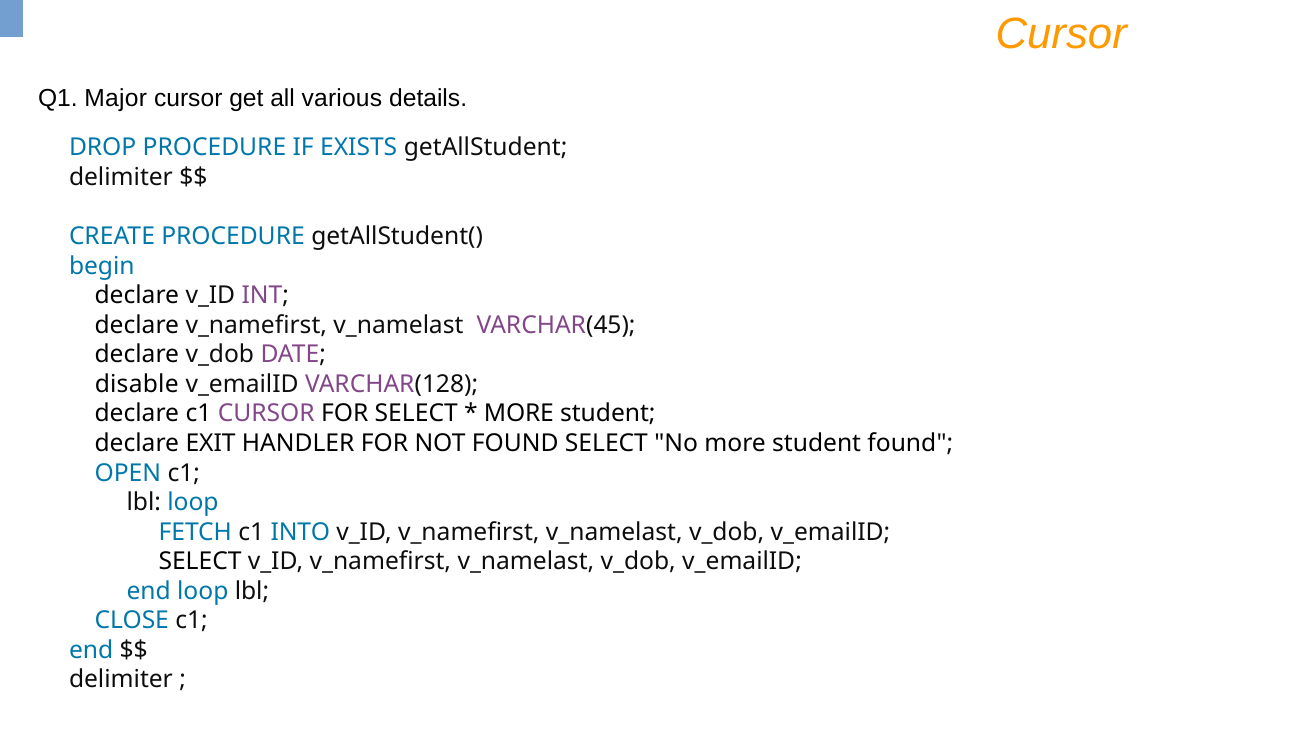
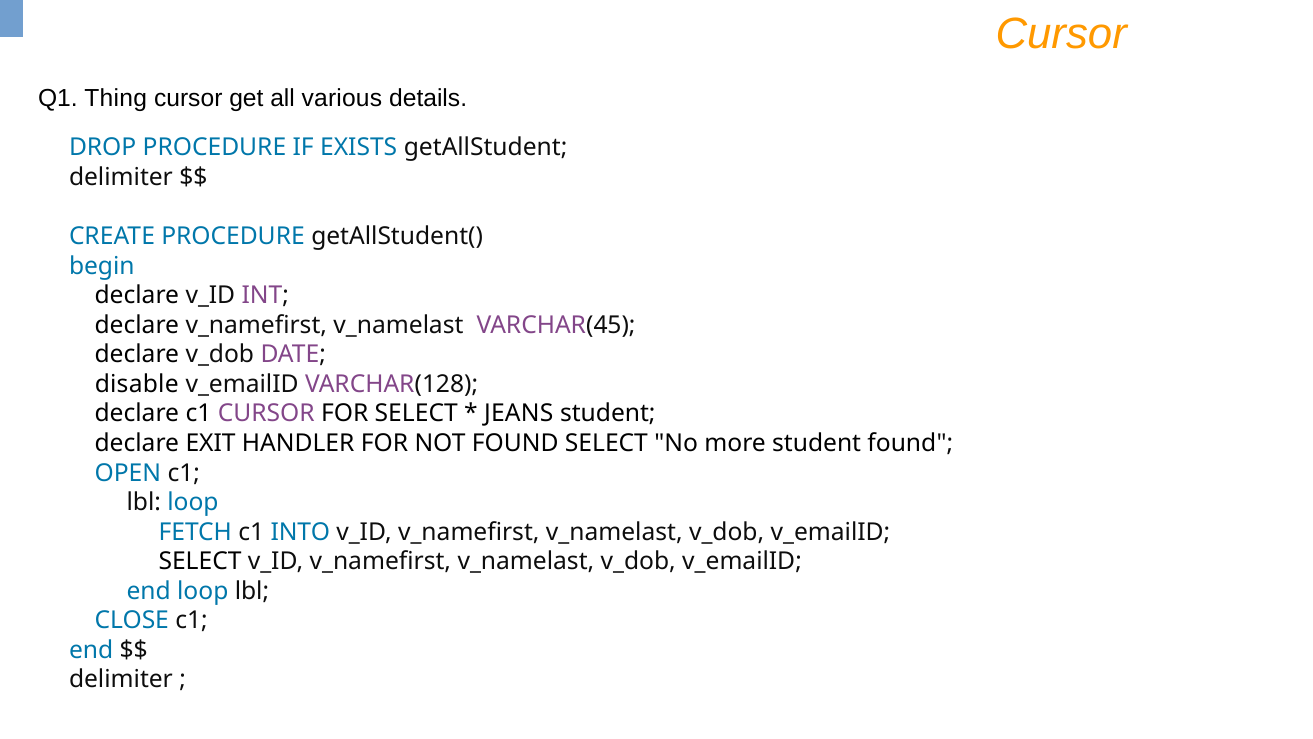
Major: Major -> Thing (116, 98)
MORE: MORE -> JEANS (519, 414)
